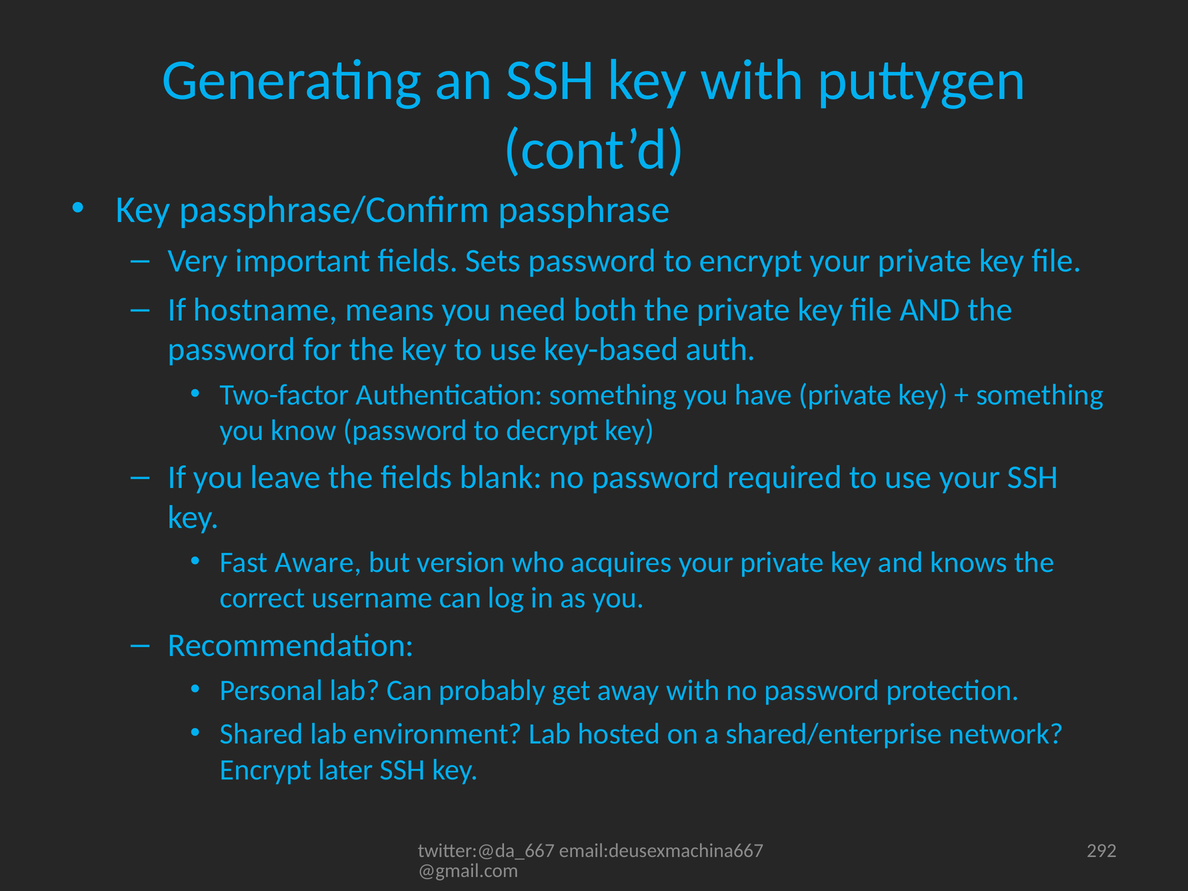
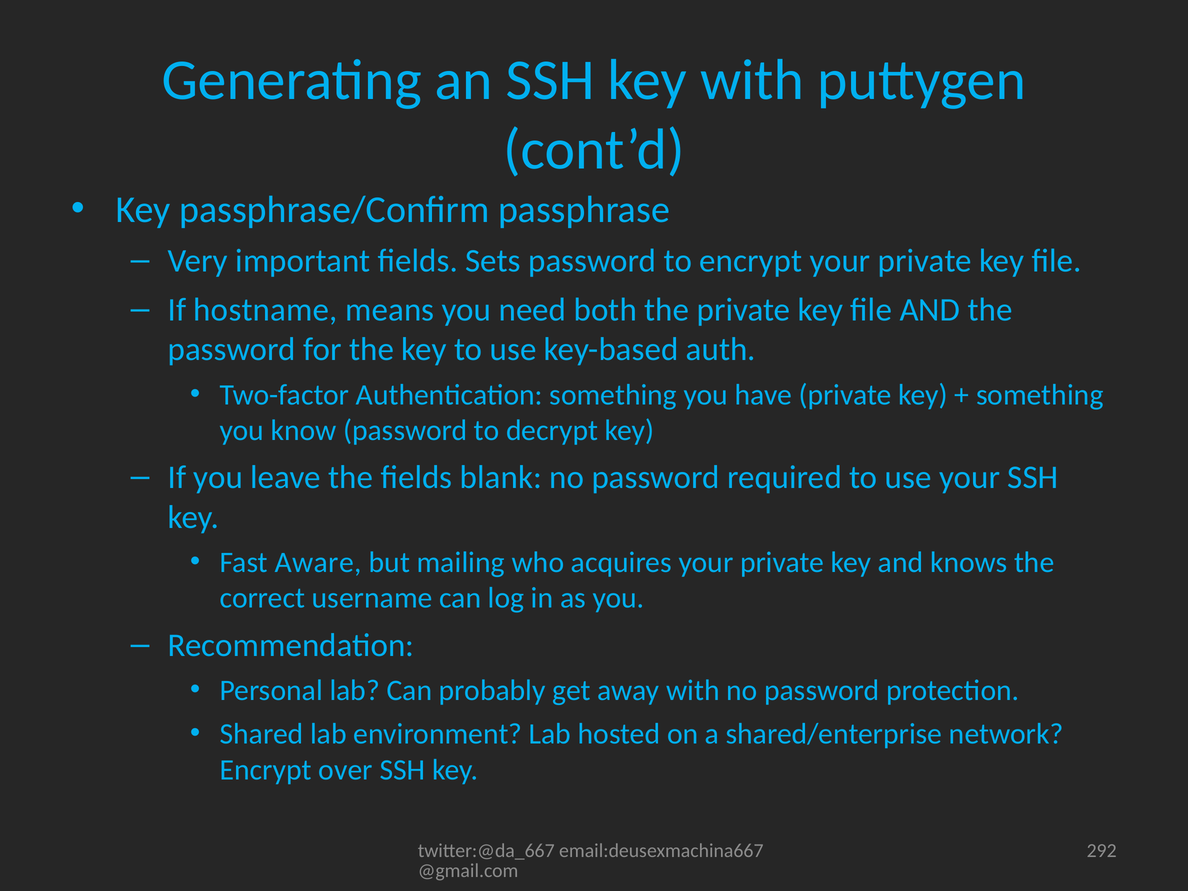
version: version -> mailing (461, 562)
later: later -> over (346, 770)
